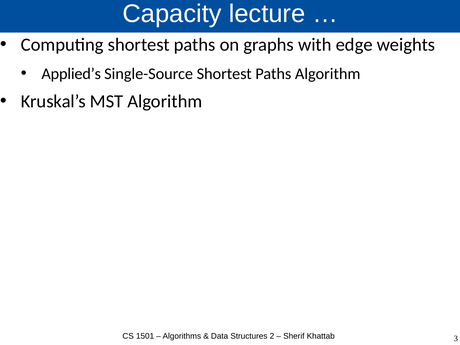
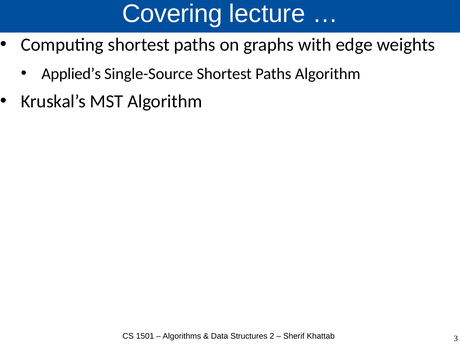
Capacity: Capacity -> Covering (172, 14)
